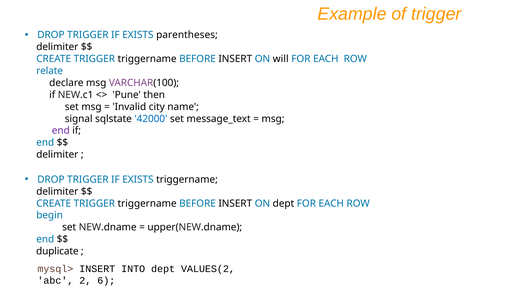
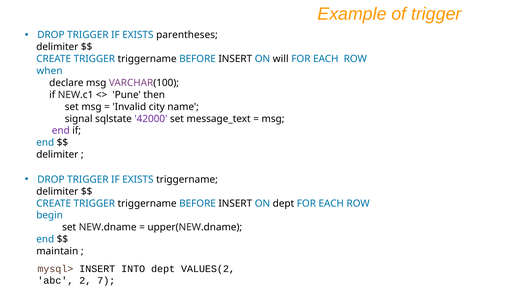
relate: relate -> when (50, 71)
42000 colour: blue -> purple (151, 119)
duplicate: duplicate -> maintain (57, 251)
6: 6 -> 7 (106, 281)
